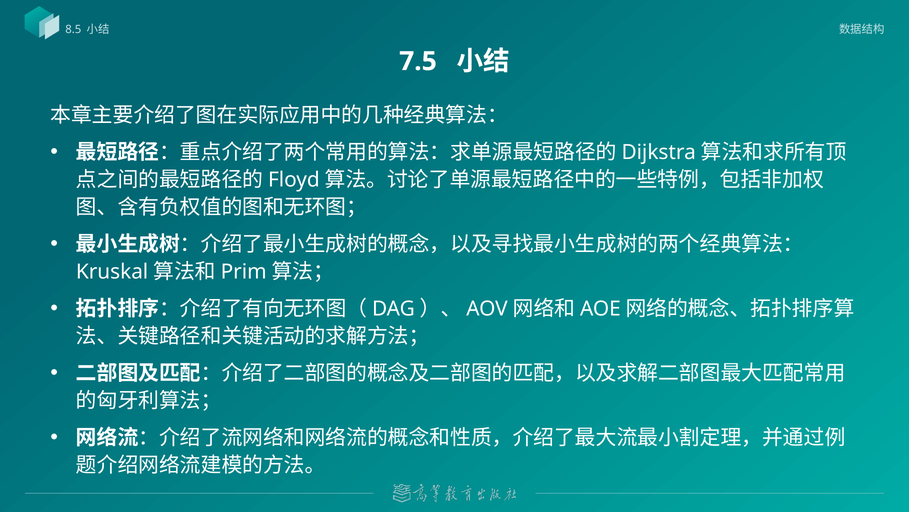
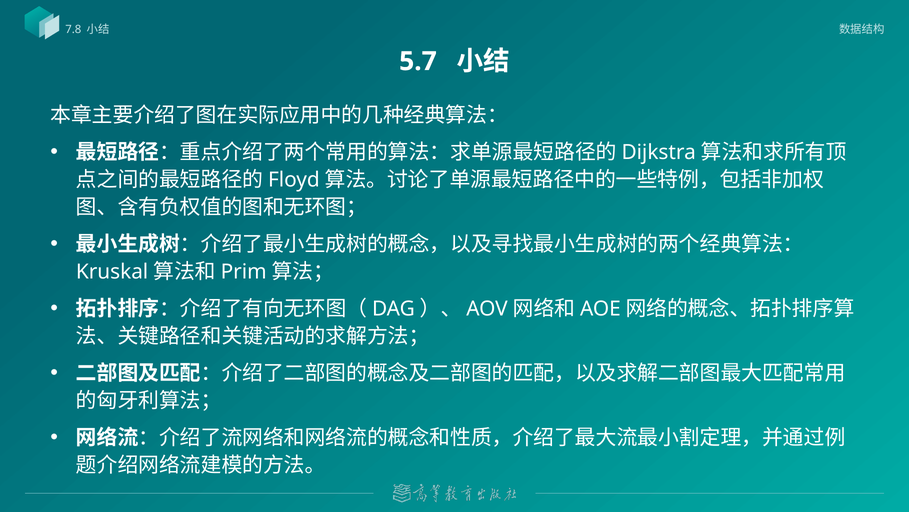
8.5: 8.5 -> 7.8 (73, 30)
7.5: 7.5 -> 5.7 (418, 61)
